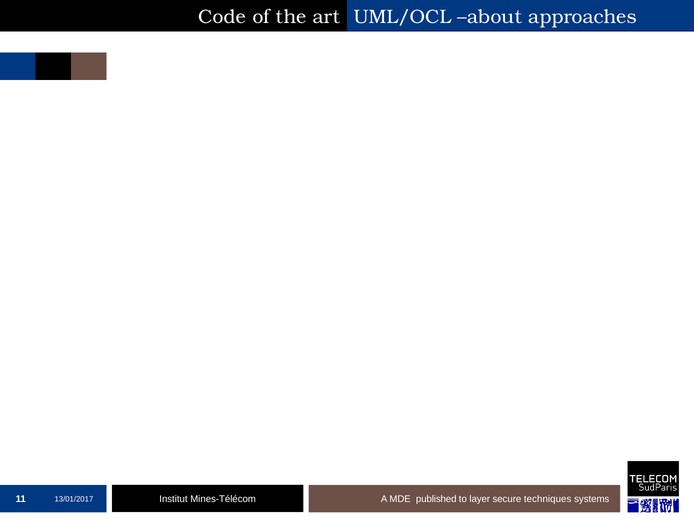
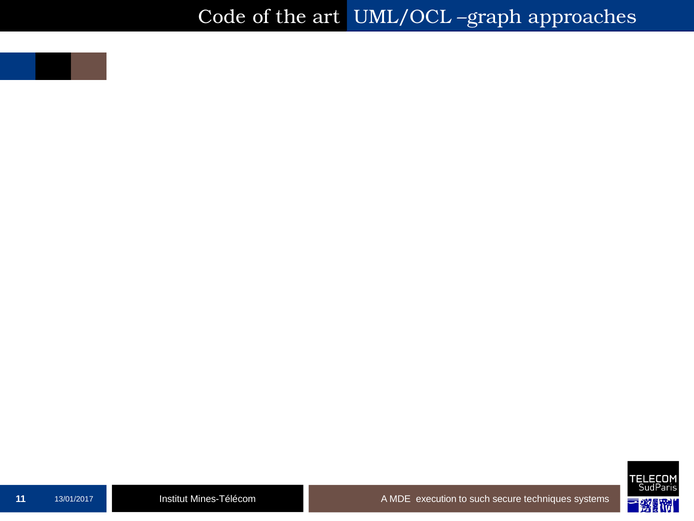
about: about -> graph (490, 17)
published: published -> execution (436, 499)
layer: layer -> such (480, 499)
